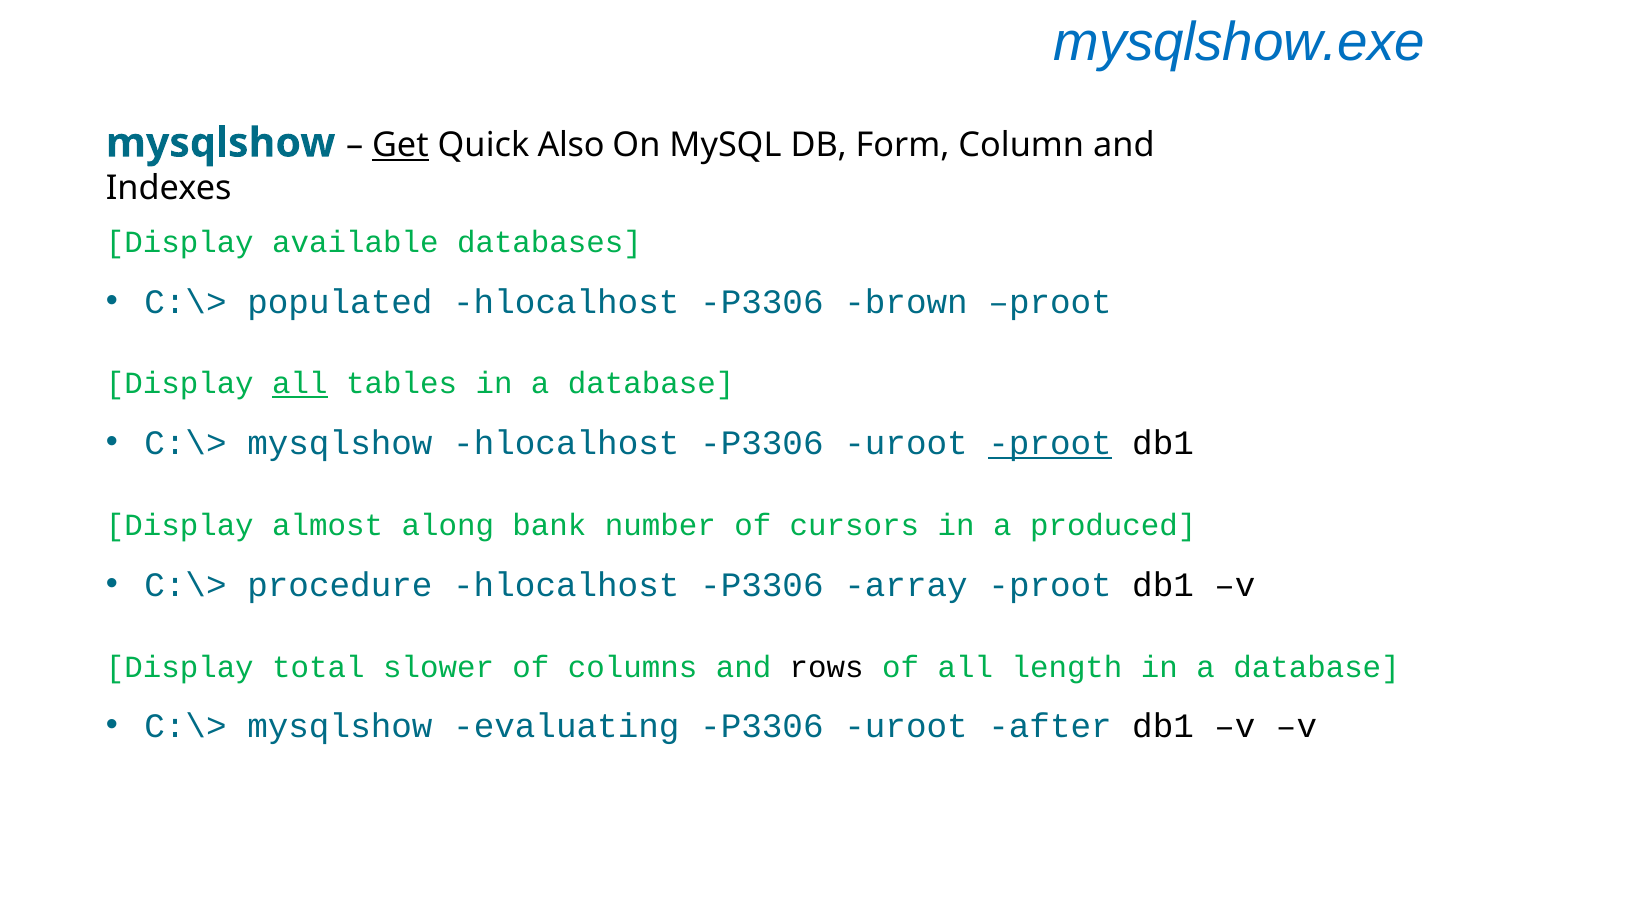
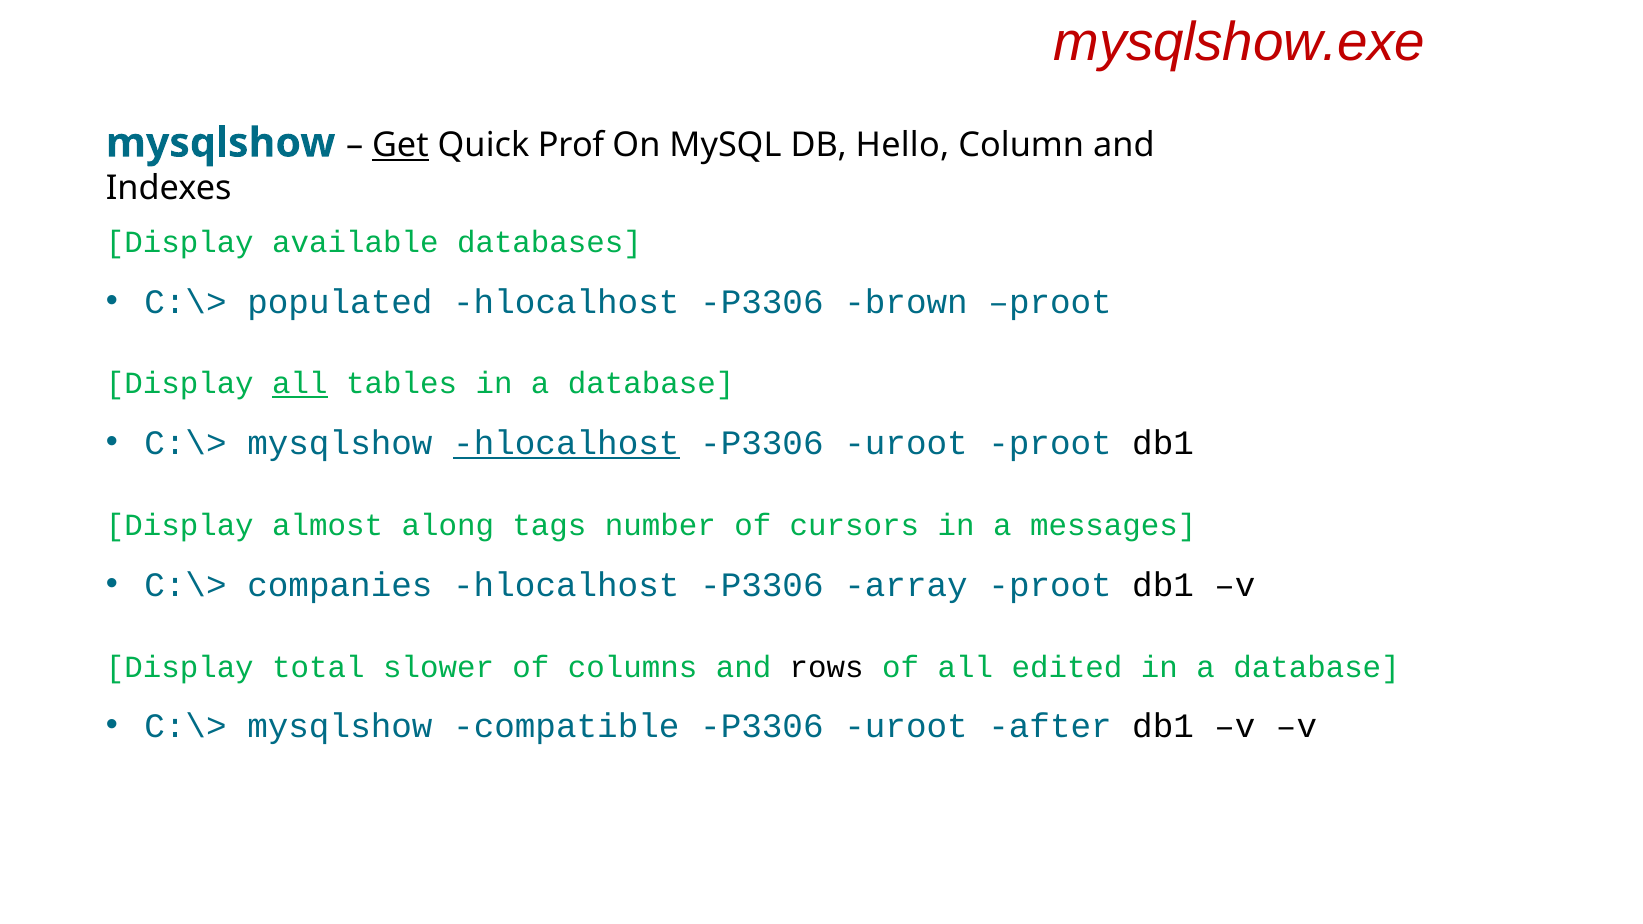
mysqlshow.exe colour: blue -> red (1240, 43)
Also: Also -> Prof (571, 145)
Form: Form -> Hello (902, 145)
hlocalhost underline: none -> present (566, 443)
proot underline: present -> none (1050, 443)
bank: bank -> tags (549, 525)
produced: produced -> messages (1113, 525)
procedure: procedure -> companies (340, 585)
length: length -> edited (1067, 667)
evaluating: evaluating -> compatible (566, 727)
